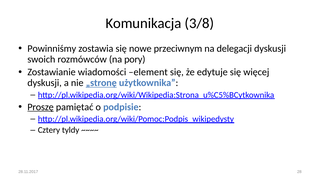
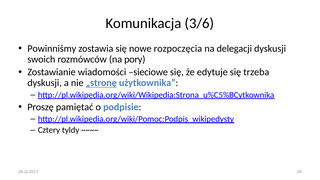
3/8: 3/8 -> 3/6 (199, 23)
przeciwnym: przeciwnym -> rozpoczęcia (178, 49)
element: element -> sieciowe (148, 72)
więcej: więcej -> trzeba (256, 72)
Proszę underline: present -> none (41, 107)
